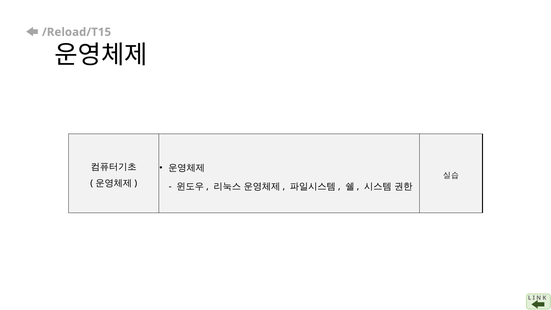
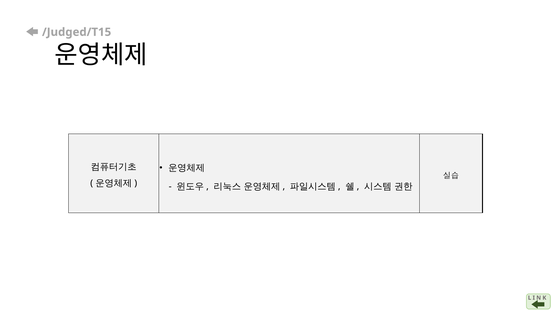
/Reload/T15: /Reload/T15 -> /Judged/T15 (77, 32)
